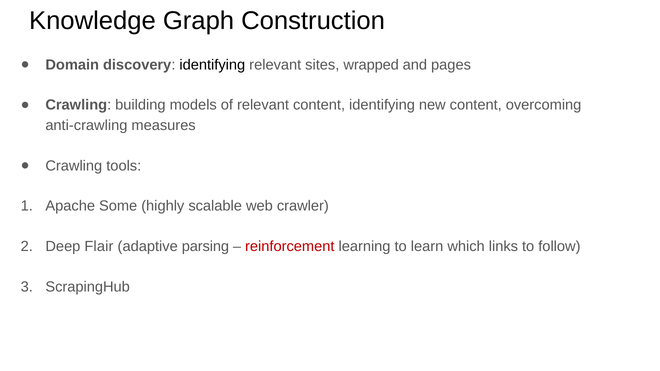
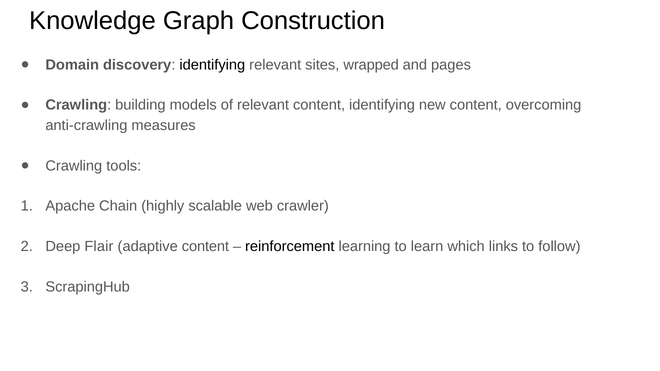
Some: Some -> Chain (118, 206)
adaptive parsing: parsing -> content (205, 247)
reinforcement colour: red -> black (290, 247)
